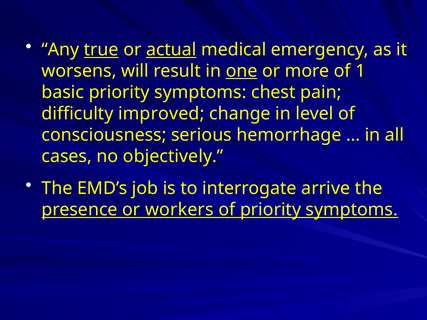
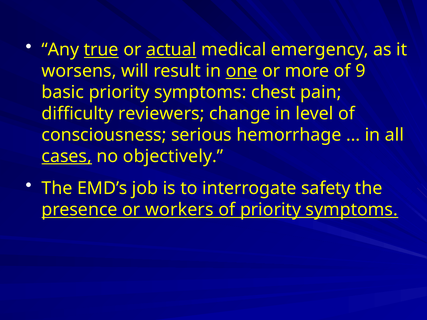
1: 1 -> 9 (360, 71)
improved: improved -> reviewers (161, 114)
cases underline: none -> present (67, 156)
arrive: arrive -> safety (326, 188)
